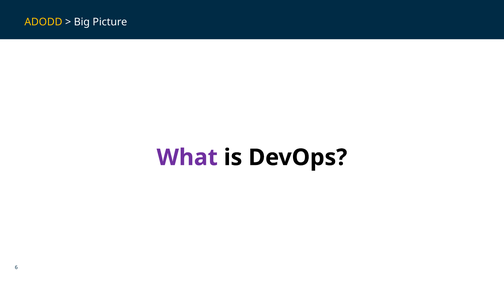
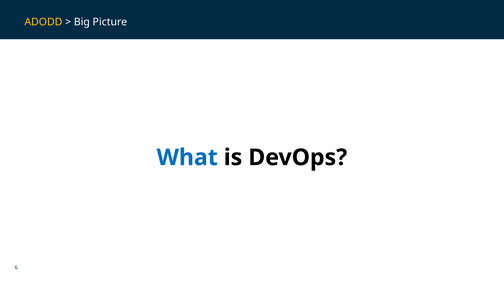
What colour: purple -> blue (187, 157)
